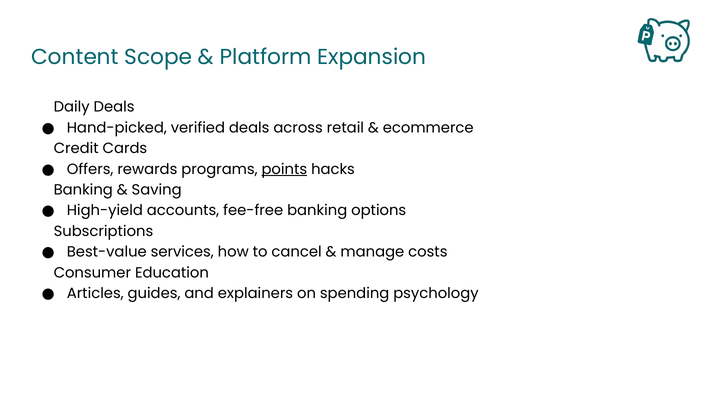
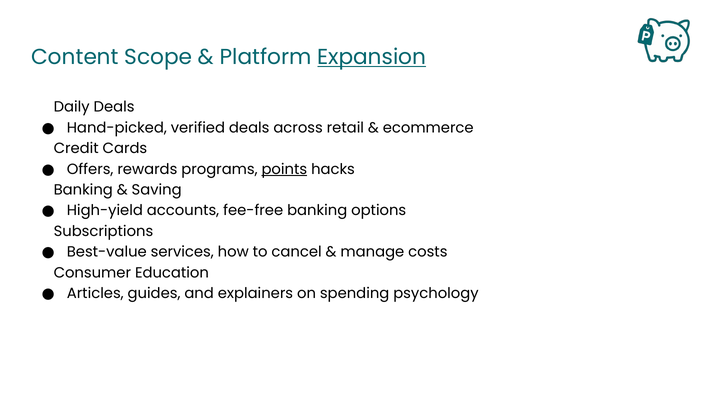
Expansion underline: none -> present (372, 57)
